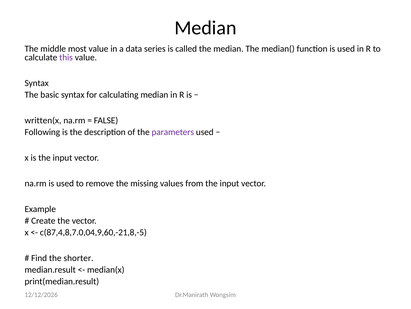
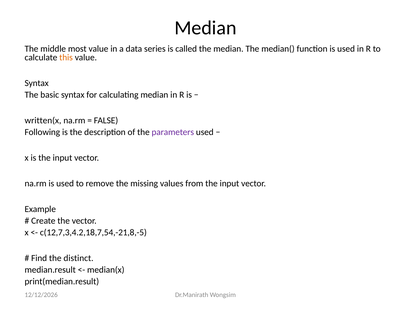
this colour: purple -> orange (66, 57)
c(87,4,8,7.0,04,9,60,-21,8,-5: c(87,4,8,7.0,04,9,60,-21,8,-5 -> c(12,7,3,4.2,18,7,54,-21,8,-5 (93, 232)
shorter: shorter -> distinct (79, 257)
